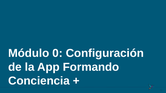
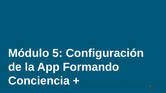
0: 0 -> 5 (57, 53)
